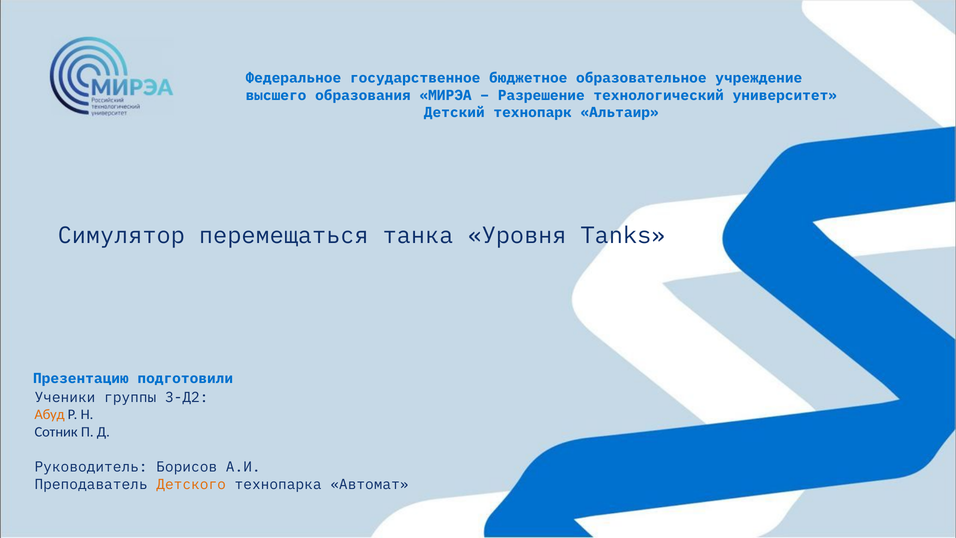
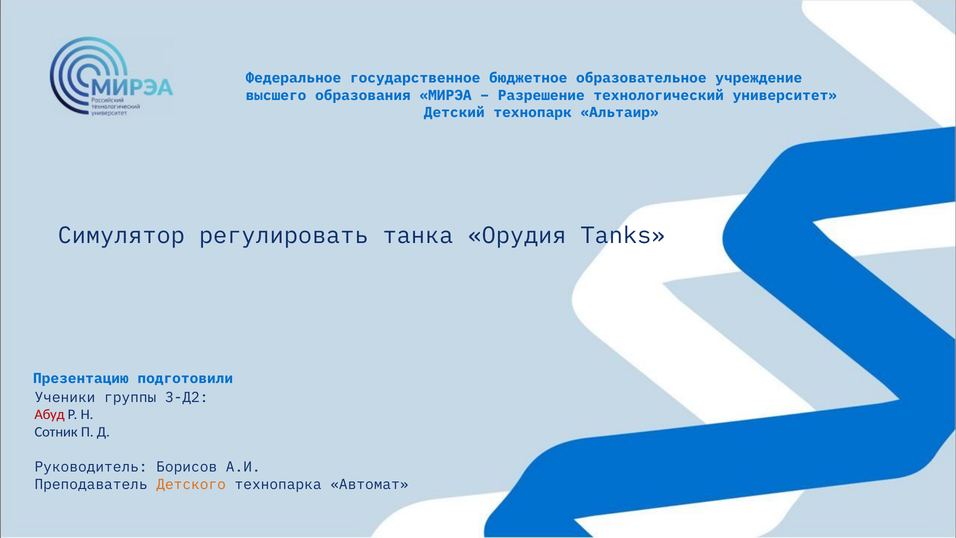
перемещаться: перемещаться -> регулировать (284, 236)
Уровня: Уровня -> Орудия (517, 236)
Абуд colour: orange -> red (50, 414)
